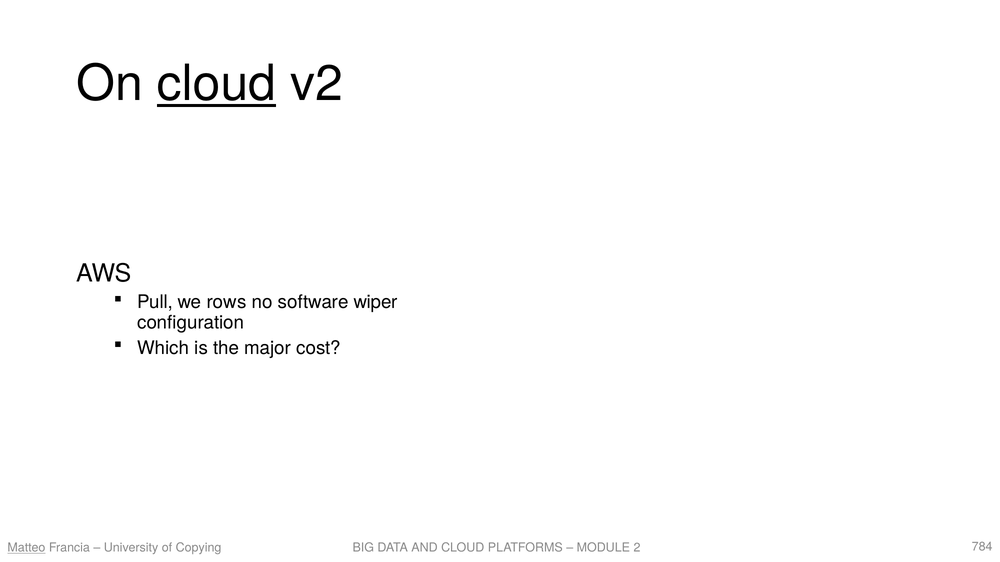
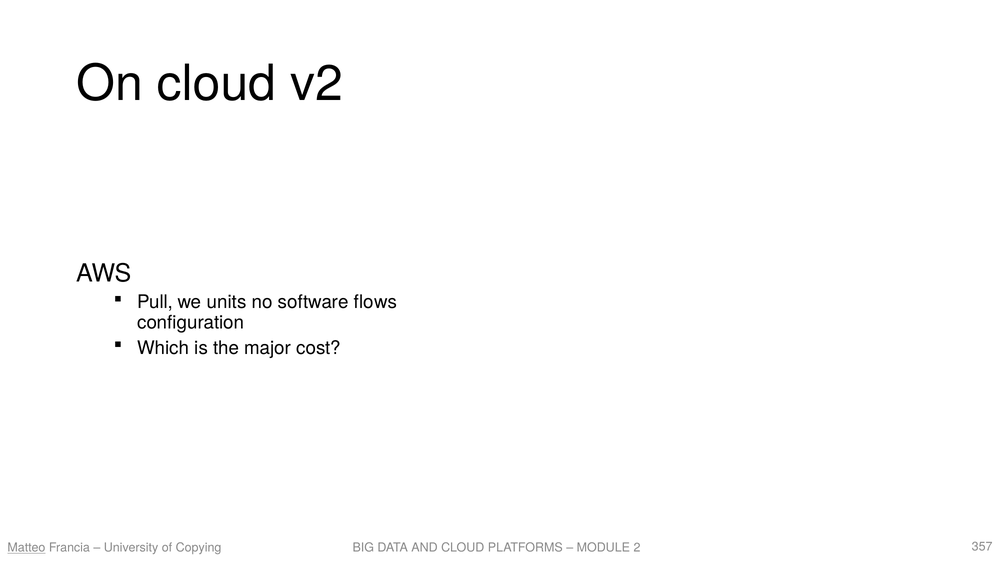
cloud underline: present -> none (216, 84)
rows: rows -> units (227, 303)
wiper: wiper -> flows (375, 303)
784: 784 -> 357 (982, 547)
